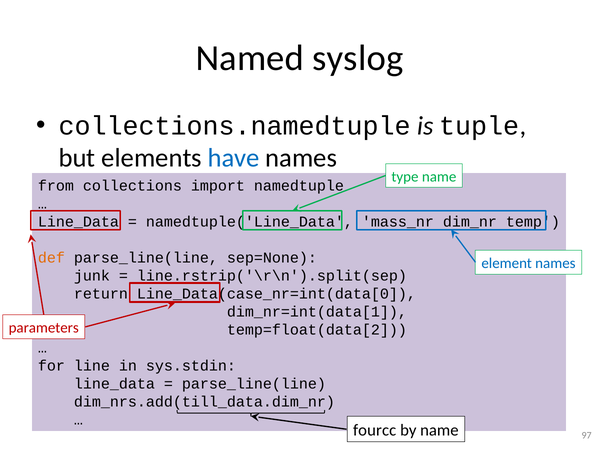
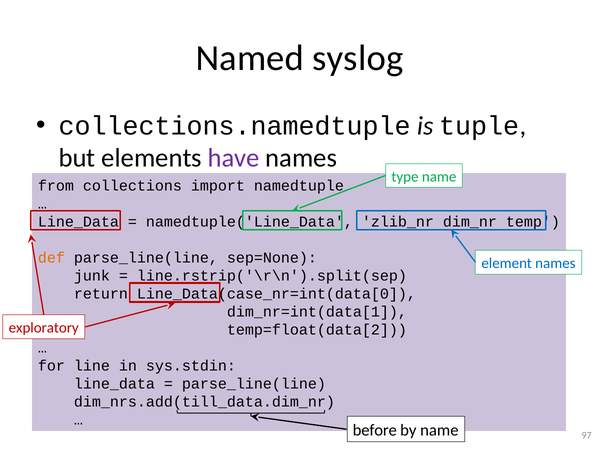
have colour: blue -> purple (234, 158)
mass_nr: mass_nr -> zlib_nr (398, 222)
parameters: parameters -> exploratory (44, 328)
fourcc: fourcc -> before (375, 430)
